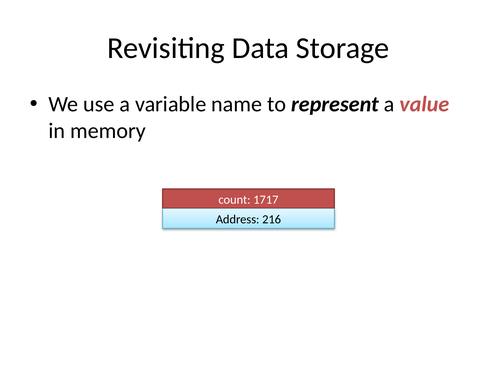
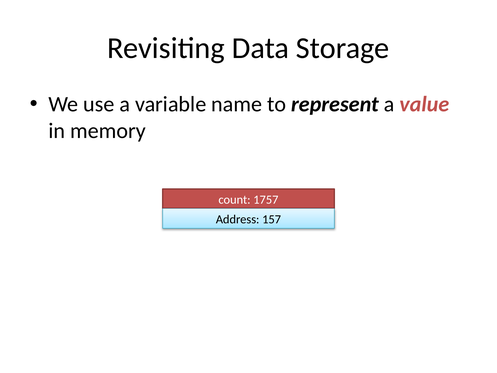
1717: 1717 -> 1757 (266, 199)
216: 216 -> 157 (272, 219)
